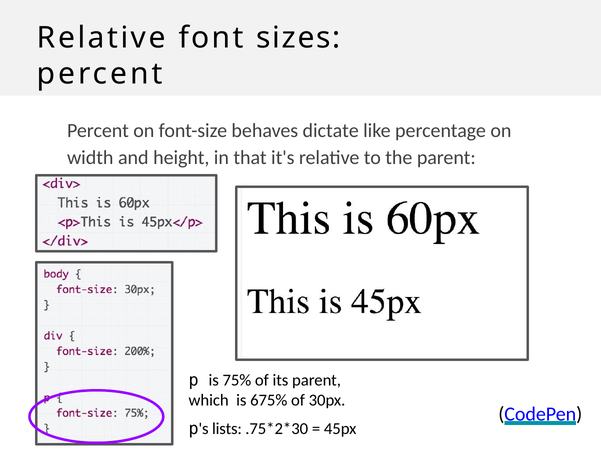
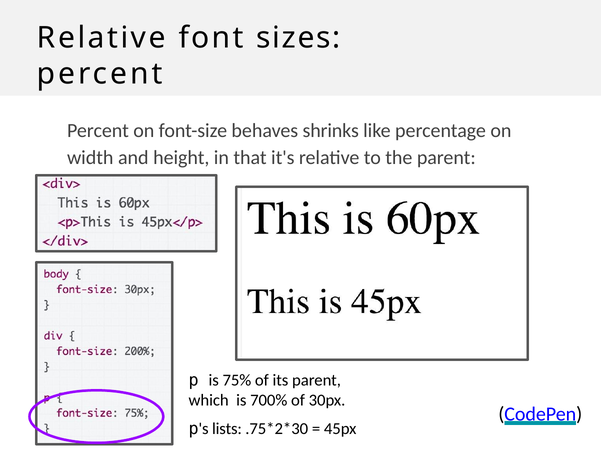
dictate: dictate -> shrinks (331, 131)
675%: 675% -> 700% (269, 401)
